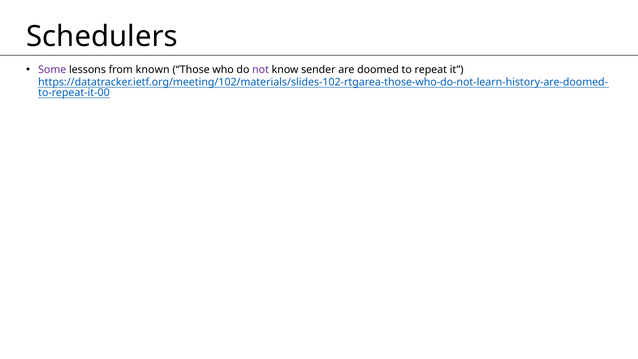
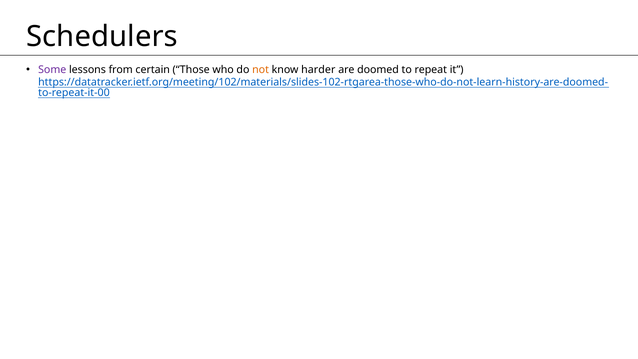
known: known -> certain (153, 70)
not colour: purple -> orange (261, 70)
sender: sender -> harder (318, 70)
